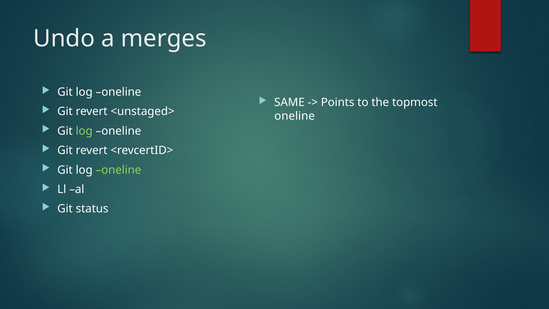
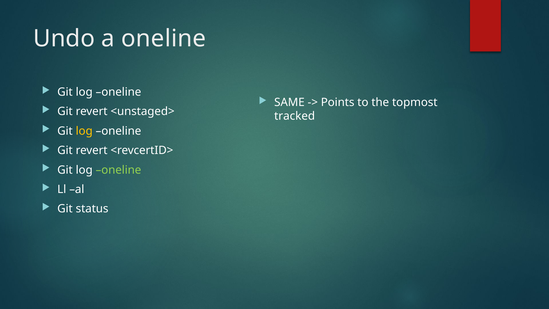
a merges: merges -> oneline (164, 39)
oneline: oneline -> tracked (295, 116)
log colour: light green -> yellow (84, 131)
